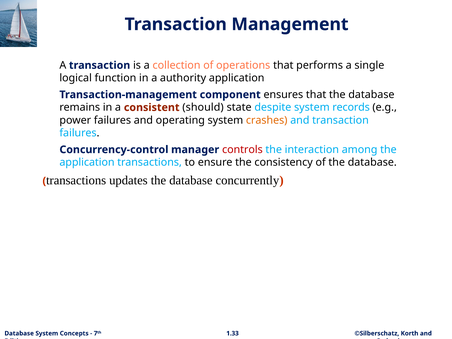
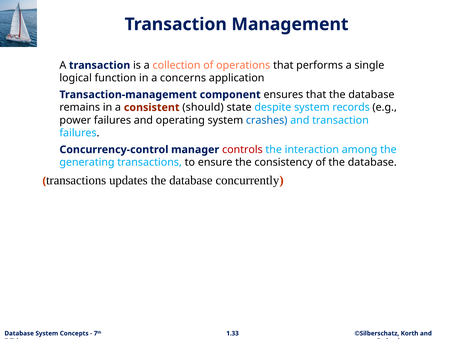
authority: authority -> concerns (183, 78)
crashes colour: orange -> blue (267, 120)
application: application -> generating (87, 162)
